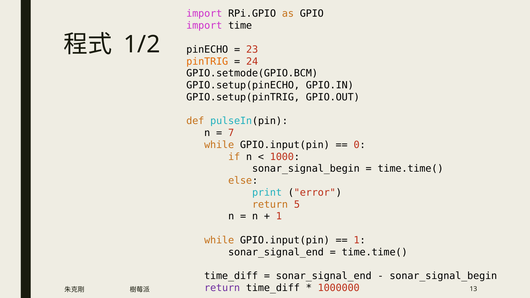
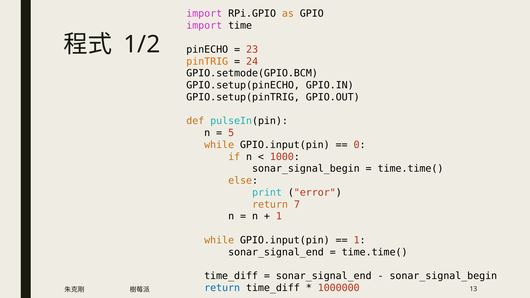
7: 7 -> 5 (231, 133)
5: 5 -> 7 (297, 205)
return colour: purple -> blue (222, 288)
